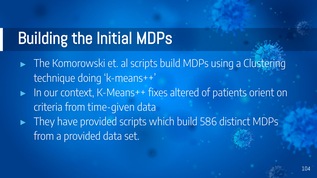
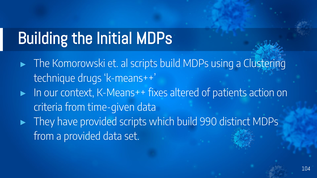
doing: doing -> drugs (90, 78)
orient: orient -> action (262, 93)
586: 586 -> 990 (208, 122)
